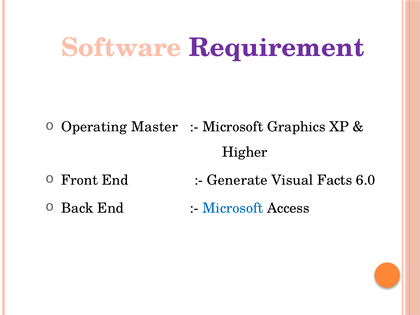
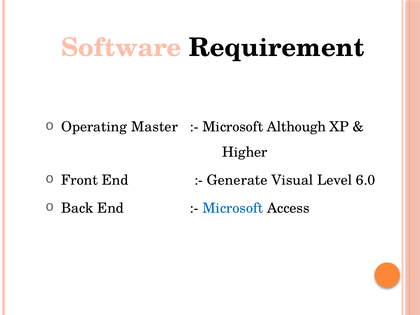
Requirement colour: purple -> black (277, 48)
Graphics: Graphics -> Although (296, 127)
Facts: Facts -> Level (335, 180)
